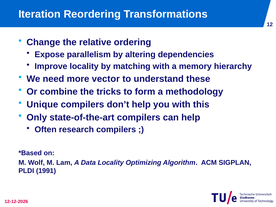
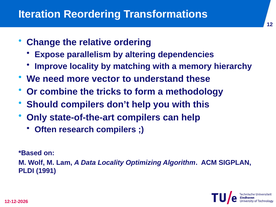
Unique: Unique -> Should (42, 105)
